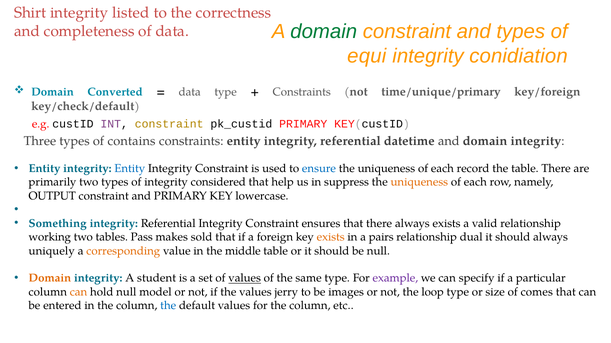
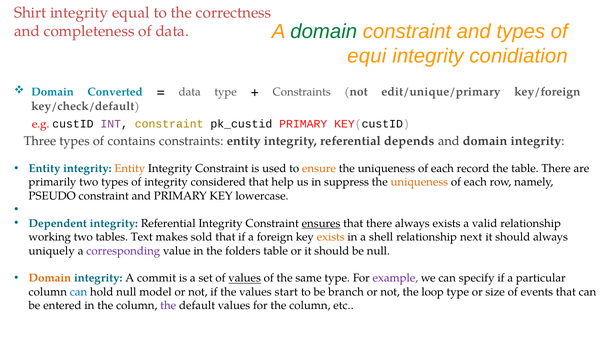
listed: listed -> equal (131, 13)
time/unique/primary: time/unique/primary -> edit/unique/primary (441, 92)
datetime: datetime -> depends (409, 141)
Entity colour: blue -> orange (130, 169)
ensure colour: blue -> orange (319, 169)
OUTPUT: OUTPUT -> PSEUDO (52, 196)
Something: Something -> Dependent (58, 224)
ensures underline: none -> present (321, 224)
Pass: Pass -> Text (142, 238)
pairs: pairs -> shell (381, 238)
dual: dual -> next (471, 238)
corresponding colour: orange -> purple (123, 251)
middle: middle -> folders (243, 251)
student: student -> commit (157, 279)
can colour: orange -> blue (78, 293)
jerry: jerry -> start (286, 293)
images: images -> branch (346, 293)
comes: comes -> events (537, 293)
the colour: blue -> purple (168, 306)
